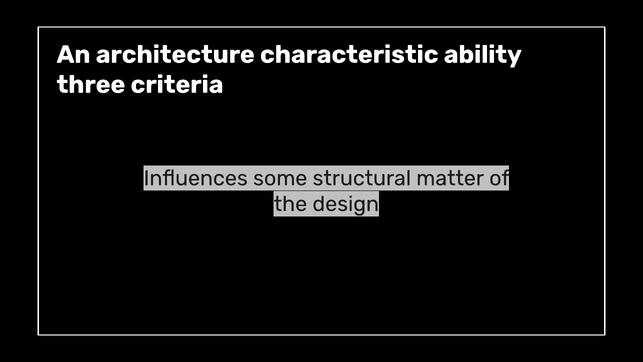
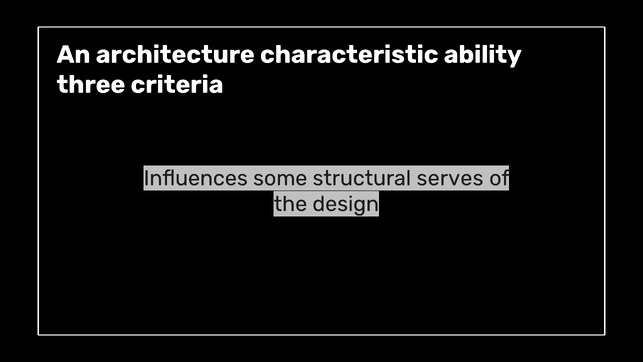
matter: matter -> serves (450, 178)
